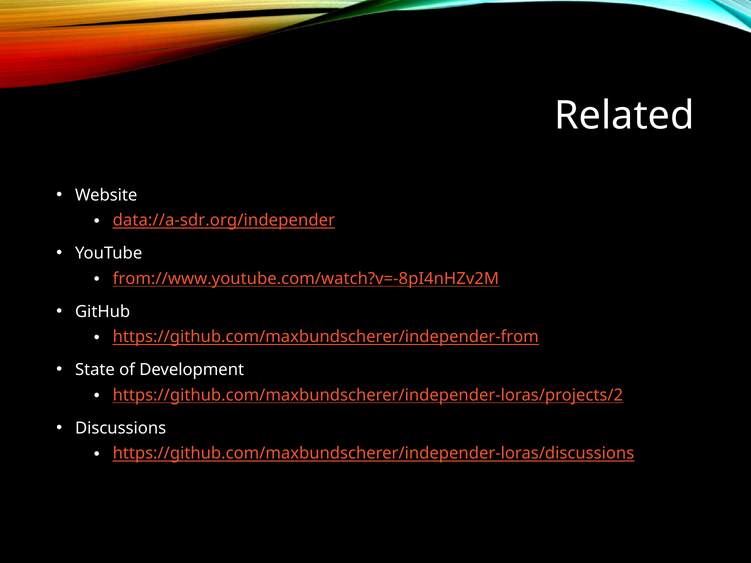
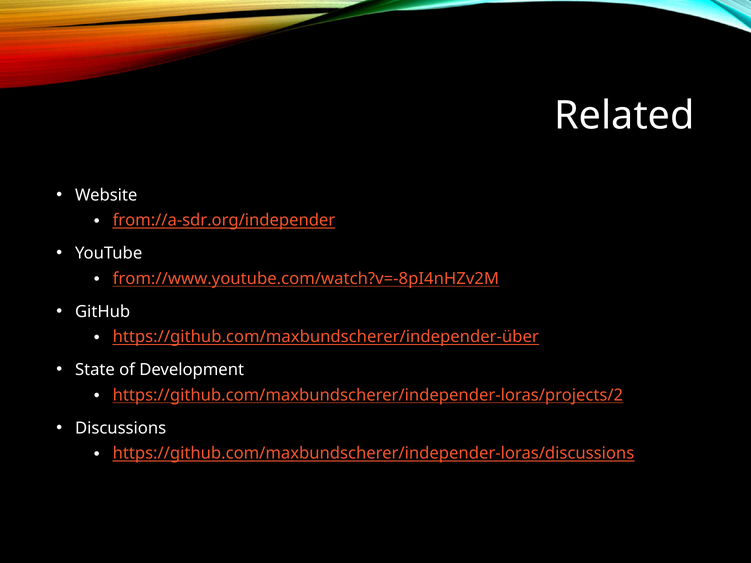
data://a-sdr.org/independer: data://a-sdr.org/independer -> from://a-sdr.org/independer (224, 220)
https://github.com/maxbundscherer/independer-from: https://github.com/maxbundscherer/independer-from -> https://github.com/maxbundscherer/independer-über (326, 337)
